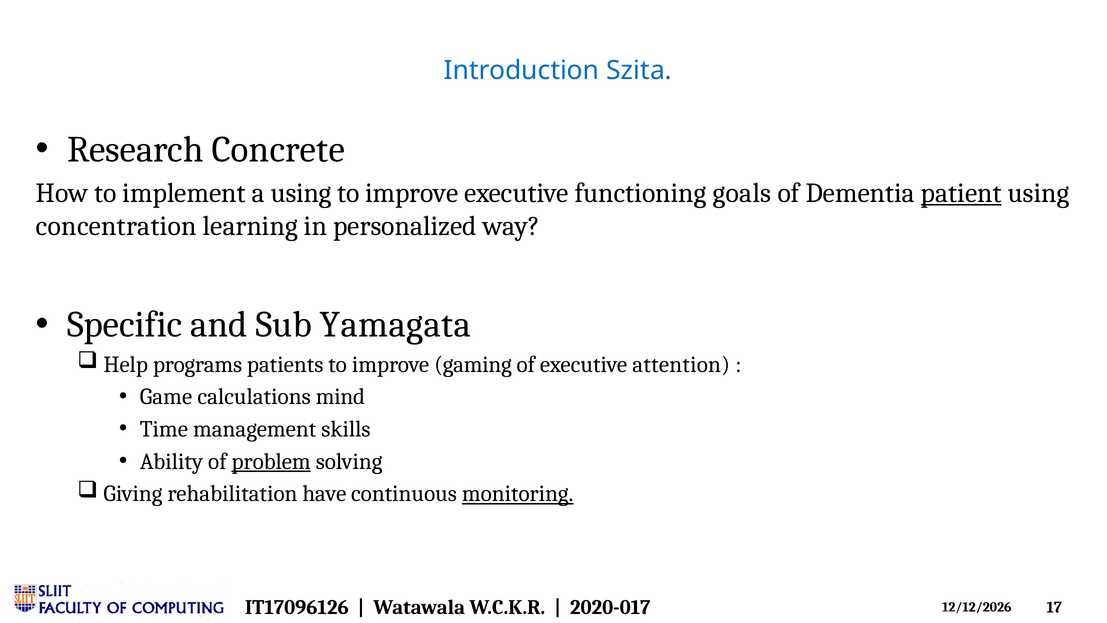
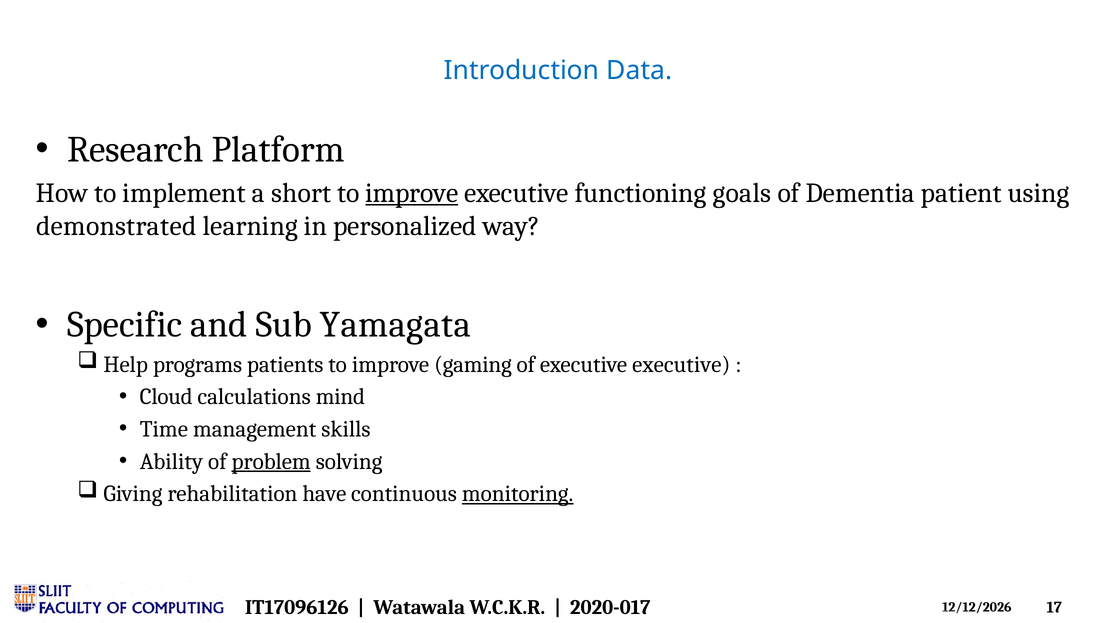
Szita: Szita -> Data (639, 70)
Concrete: Concrete -> Platform (278, 149)
a using: using -> short (301, 193)
improve underline: none -> present (412, 193)
patient underline: present -> none (961, 193)
concentration: concentration -> demonstrated (116, 226)
executive attention: attention -> executive (681, 364)
Game: Game -> Cloud (166, 397)
